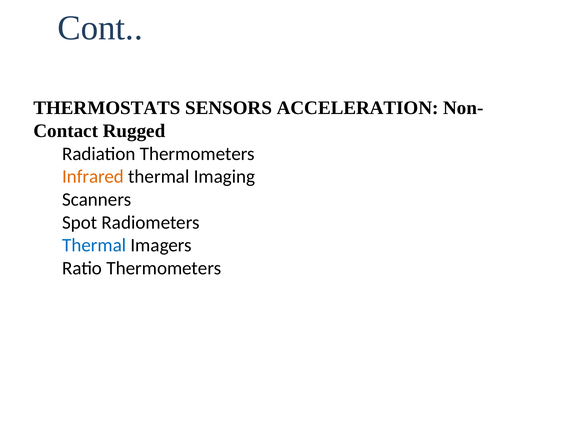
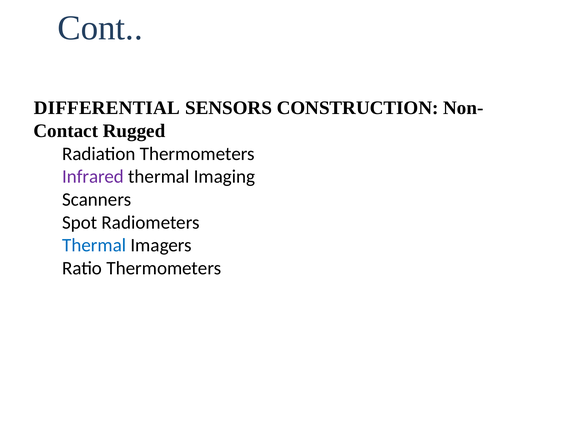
THERMOSTATS: THERMOSTATS -> DIFFERENTIAL (107, 108)
ACCELERATION: ACCELERATION -> CONSTRUCTION (358, 108)
Infrared colour: orange -> purple (93, 177)
